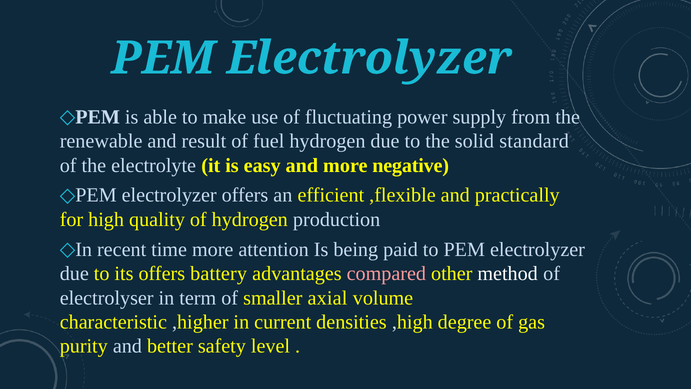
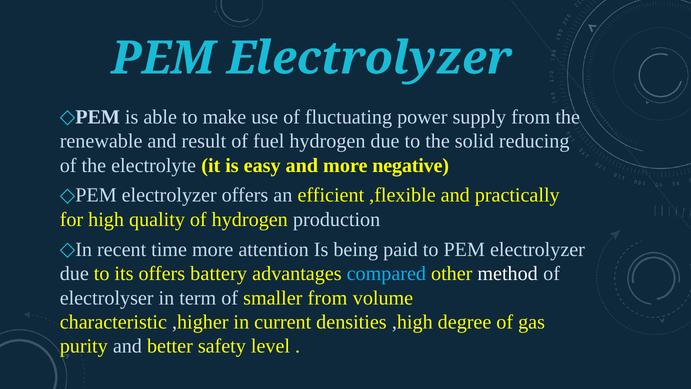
standard: standard -> reducing (534, 141)
compared colour: pink -> light blue (386, 274)
smaller axial: axial -> from (327, 298)
